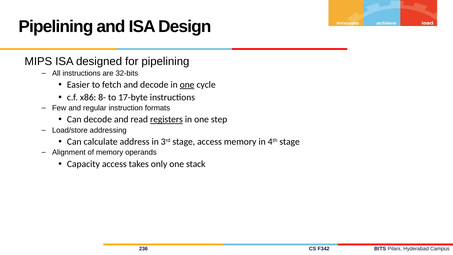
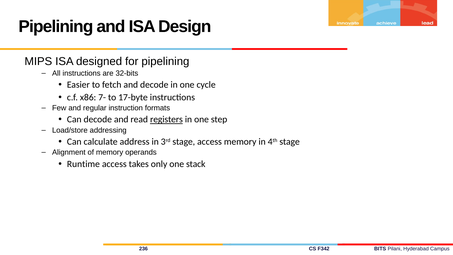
one underline: present -> none (187, 85)
8-: 8- -> 7- (102, 97)
Capacity: Capacity -> Runtime (83, 164)
